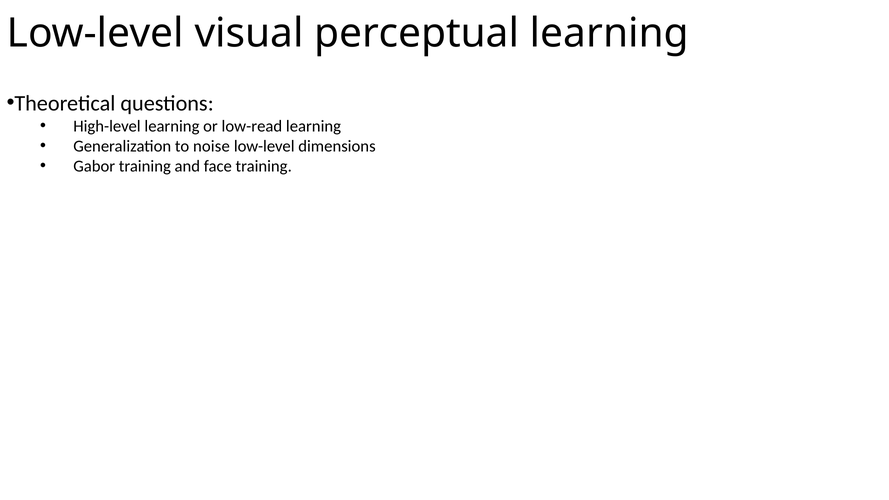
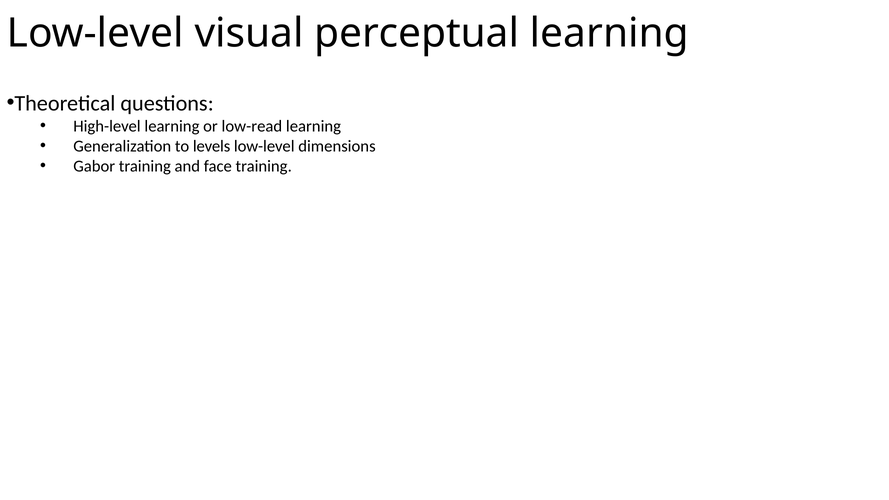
noise: noise -> levels (212, 146)
